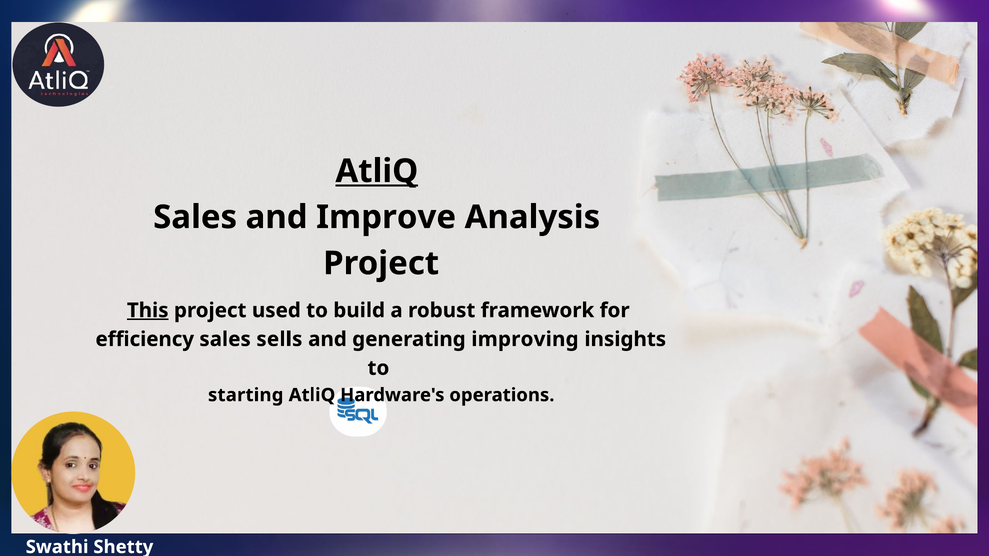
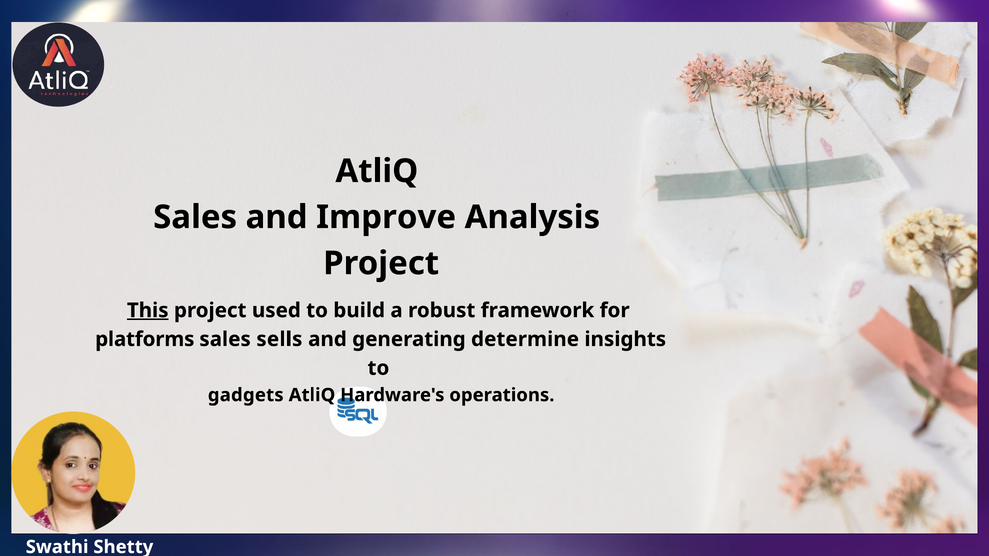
AtliQ underline: present -> none (377, 171)
efficiency: efficiency -> platforms (145, 339)
improving: improving -> determine (525, 339)
starting: starting -> gadgets (246, 395)
